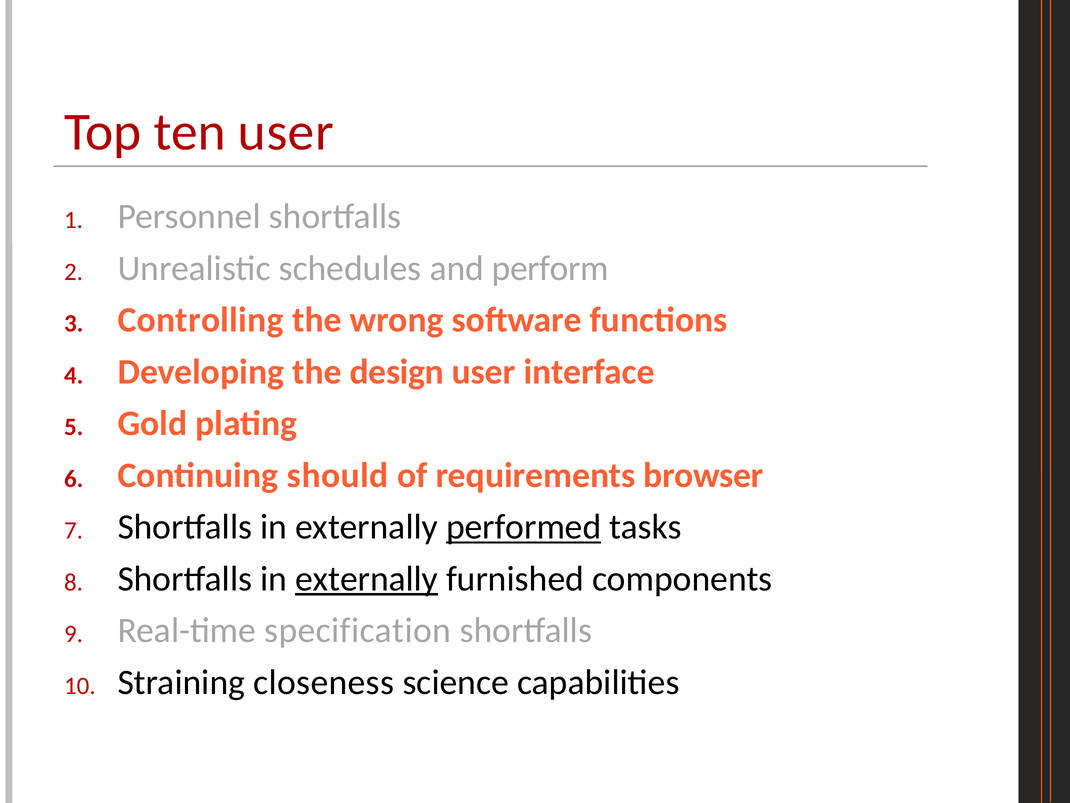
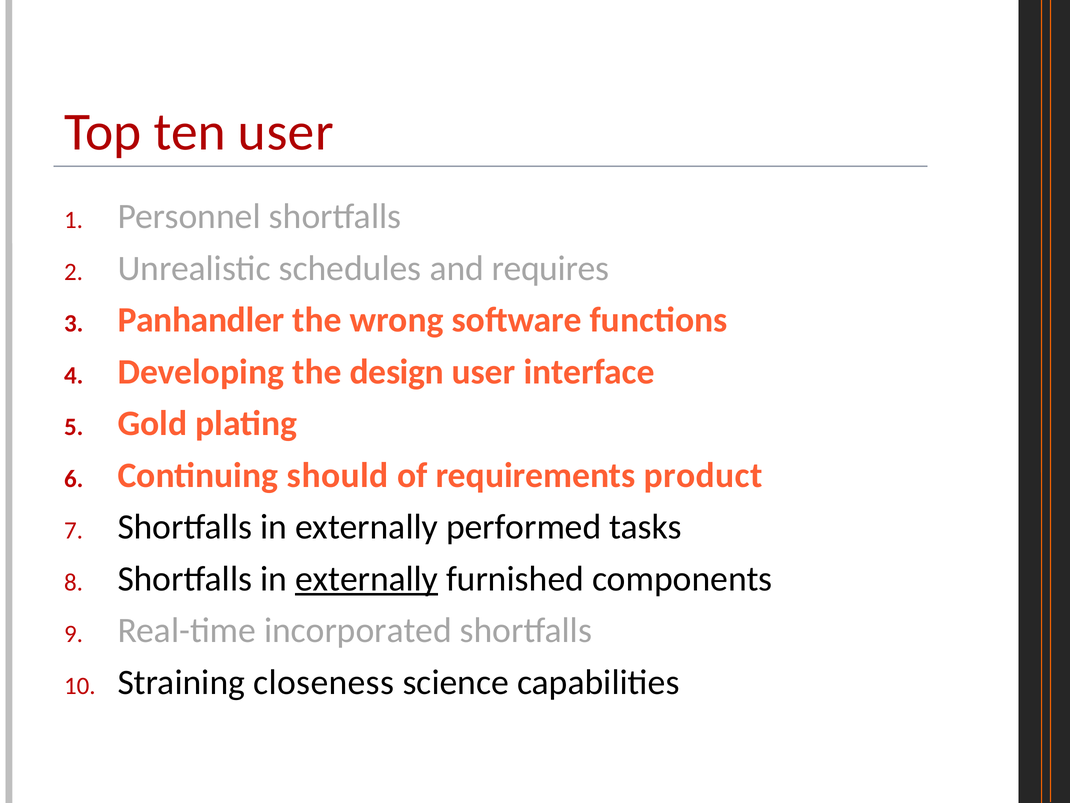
perform: perform -> requires (550, 268)
Controlling: Controlling -> Panhandler (201, 320)
browser: browser -> product (703, 475)
performed underline: present -> none (524, 527)
specification: specification -> incorporated (358, 630)
